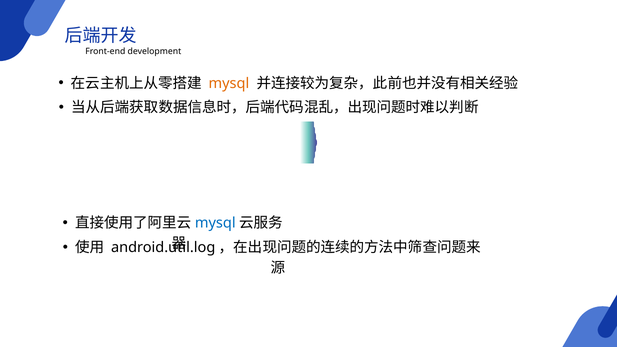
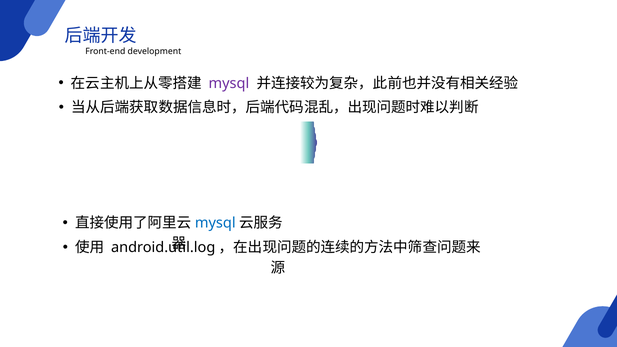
mysql colour: orange -> purple (229, 83)
